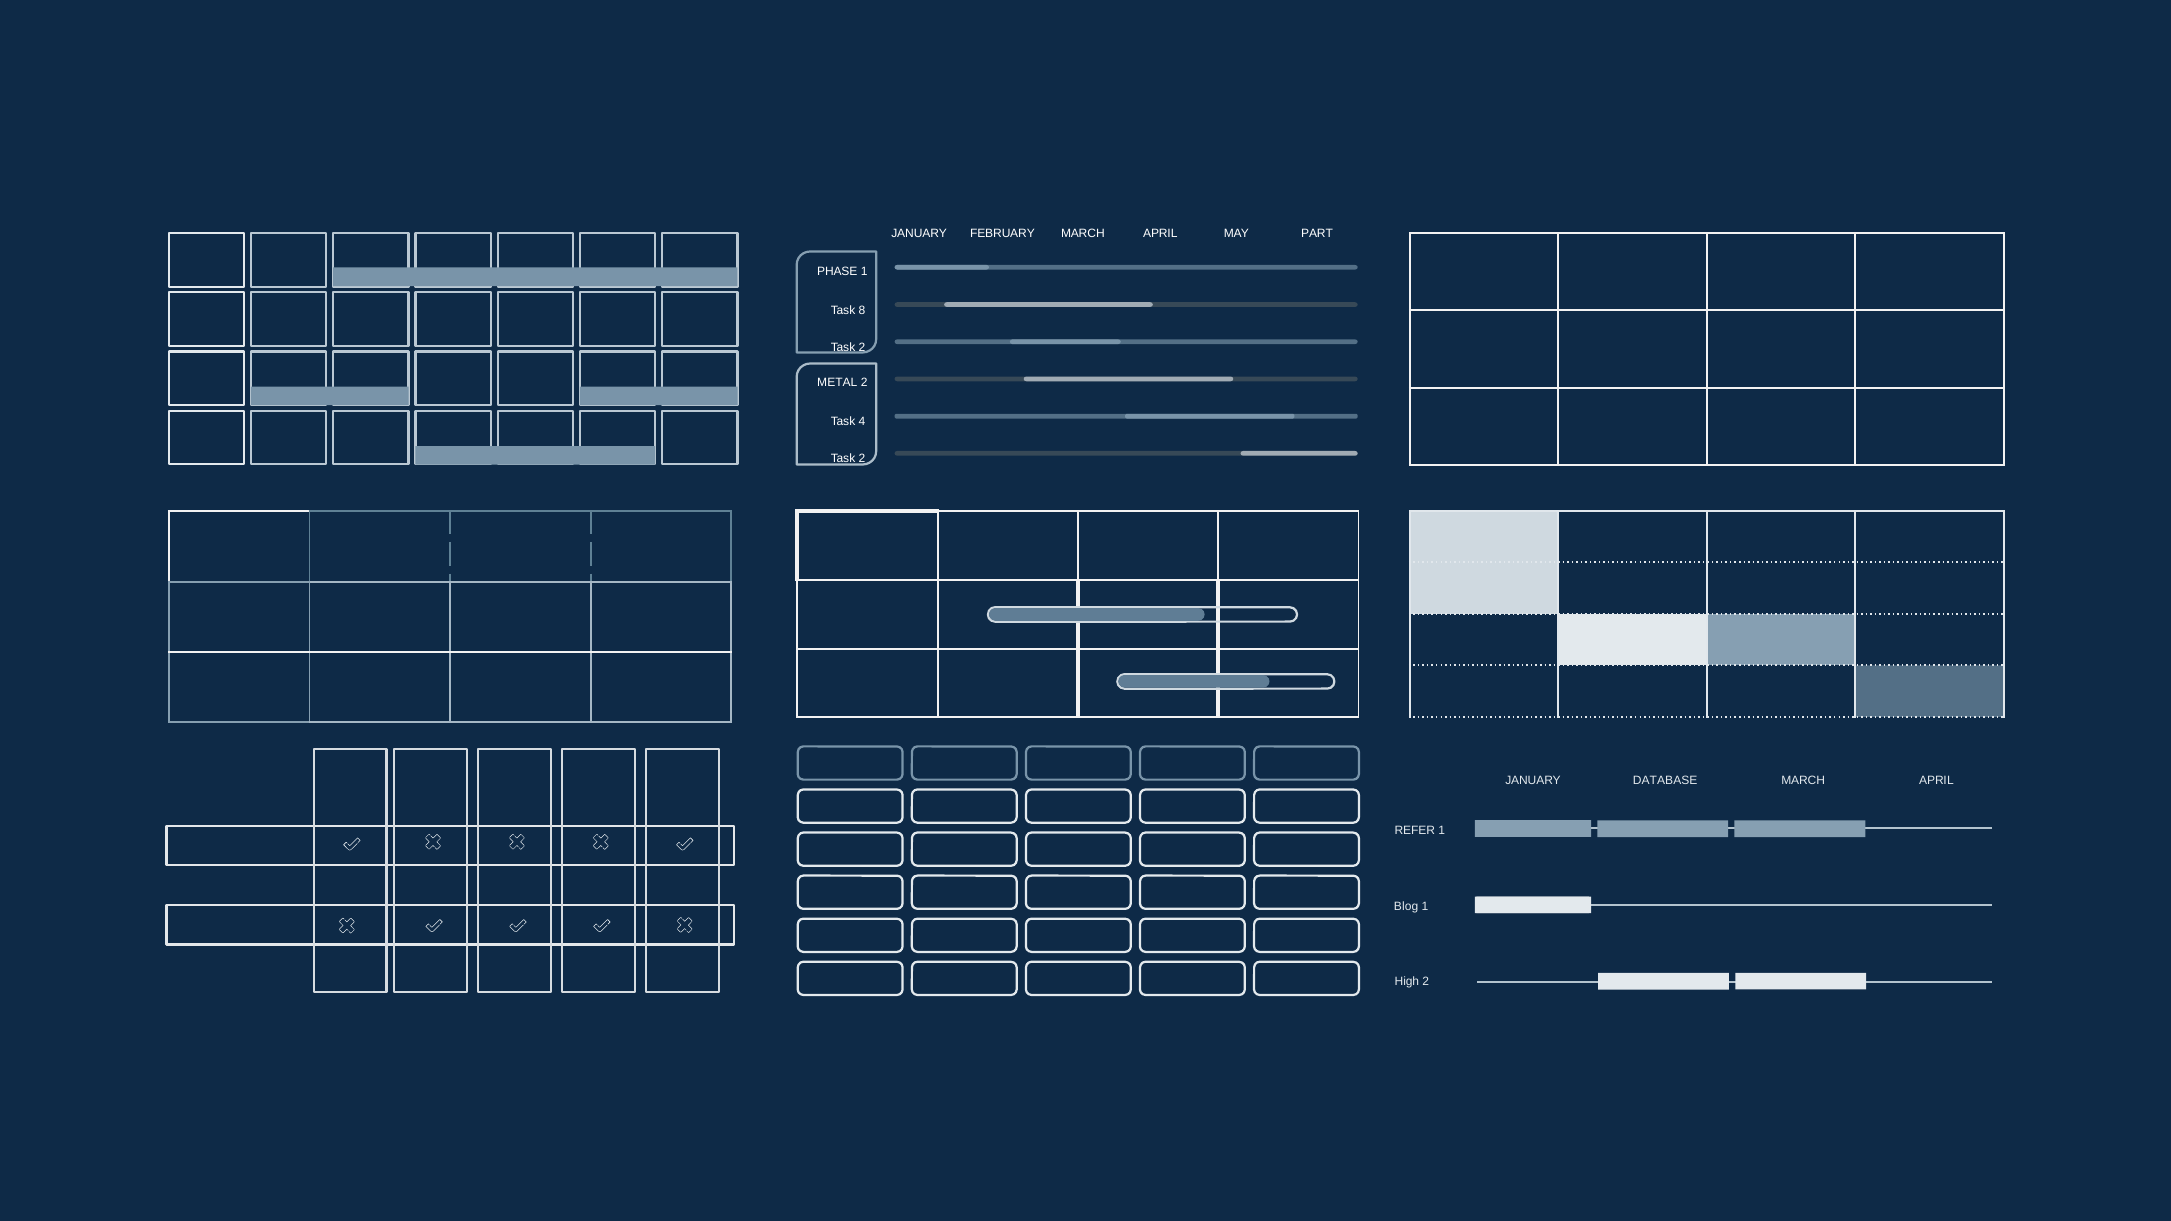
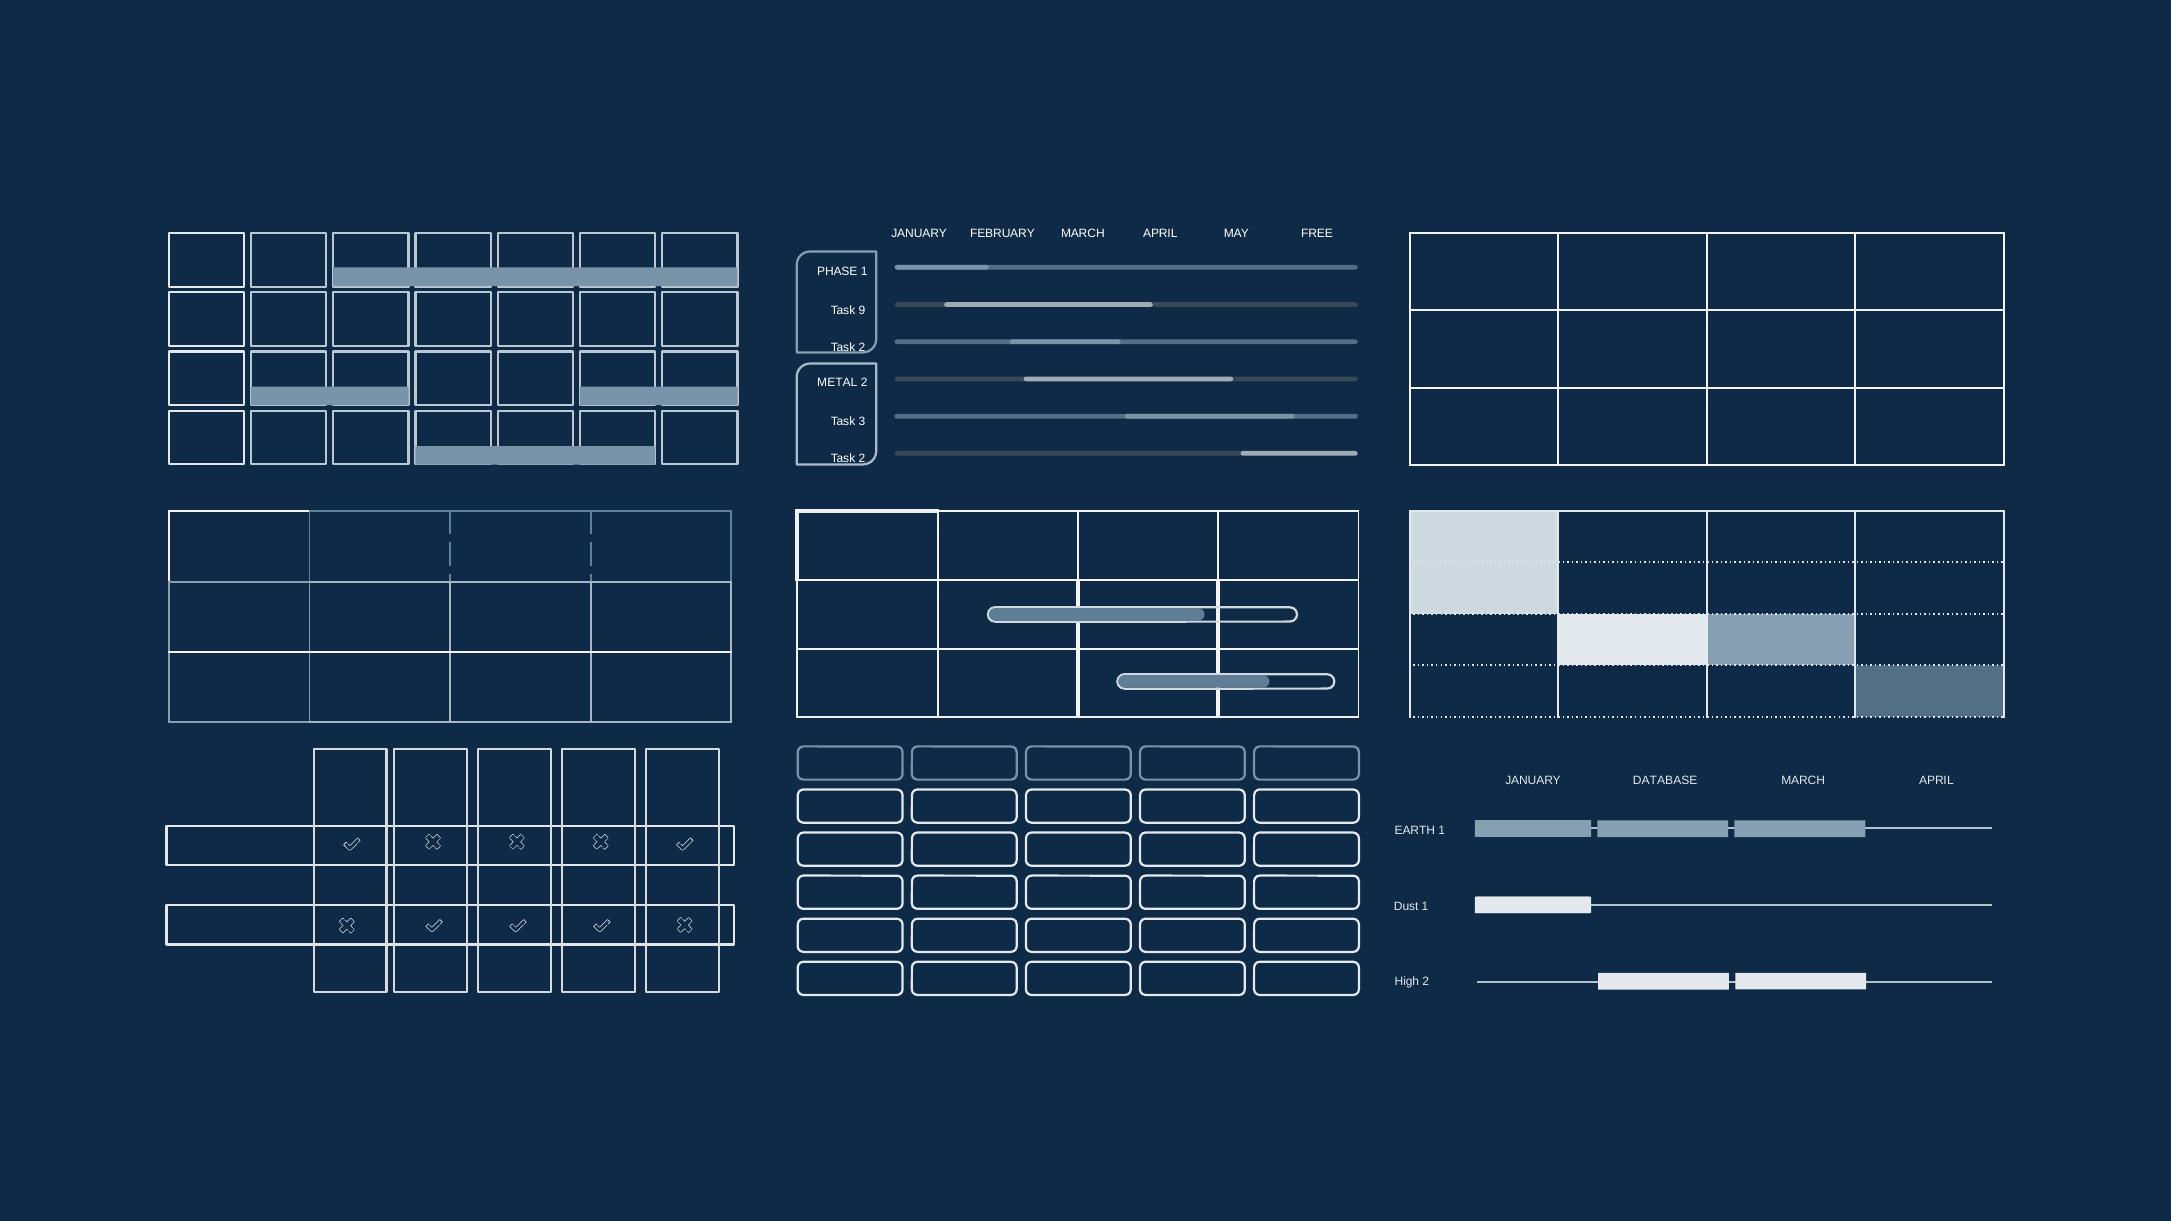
PART: PART -> FREE (1317, 234)
8: 8 -> 9 (862, 310)
4: 4 -> 3 (862, 422)
REFER: REFER -> EARTH (1415, 831)
Blog: Blog -> Dust (1406, 907)
